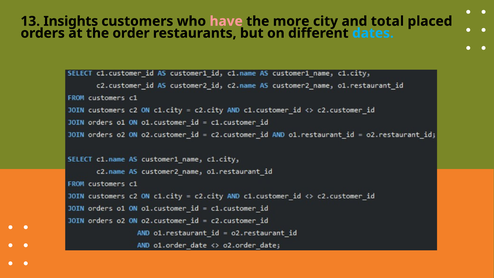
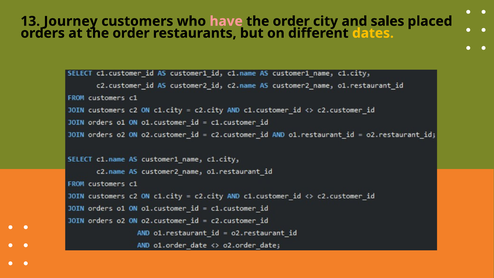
Insights: Insights -> Journey (71, 21)
more: more -> order (291, 21)
total: total -> sales (387, 21)
dates colour: light blue -> yellow (373, 33)
